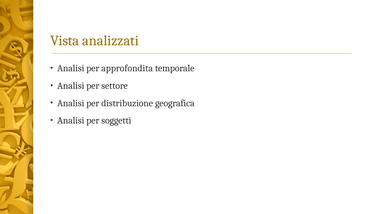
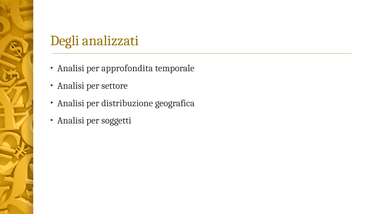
Vista: Vista -> Degli (65, 41)
